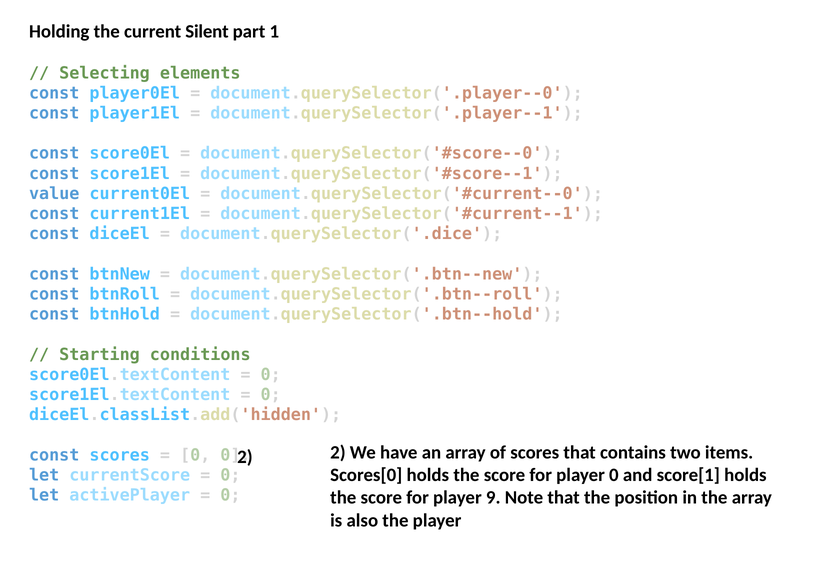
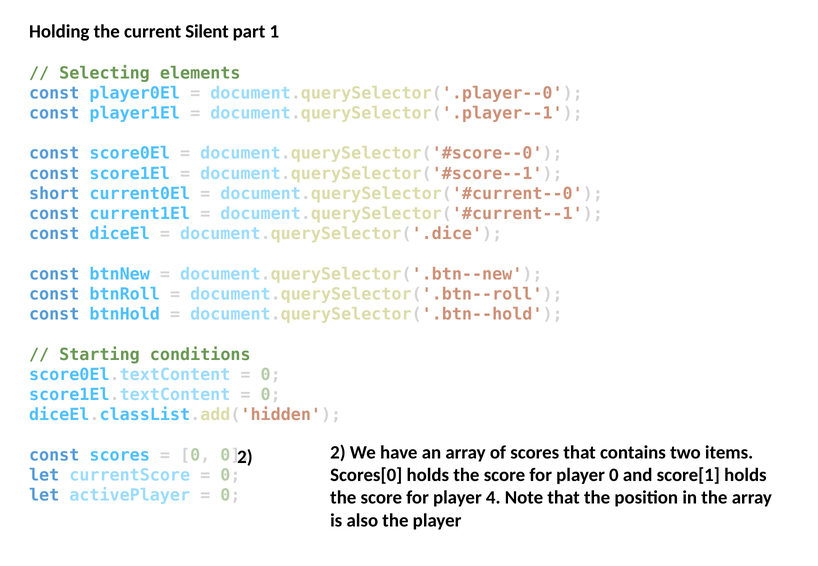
value: value -> short (54, 194)
9: 9 -> 4 (493, 498)
